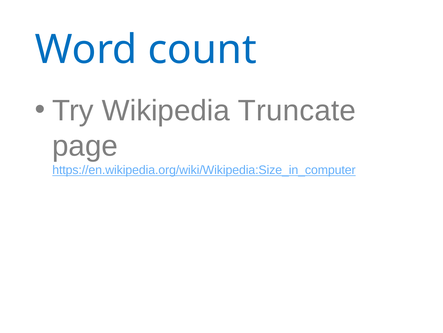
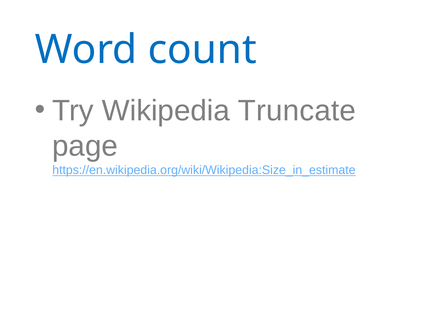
https://en.wikipedia.org/wiki/Wikipedia:Size_in_computer: https://en.wikipedia.org/wiki/Wikipedia:Size_in_computer -> https://en.wikipedia.org/wiki/Wikipedia:Size_in_estimate (204, 170)
